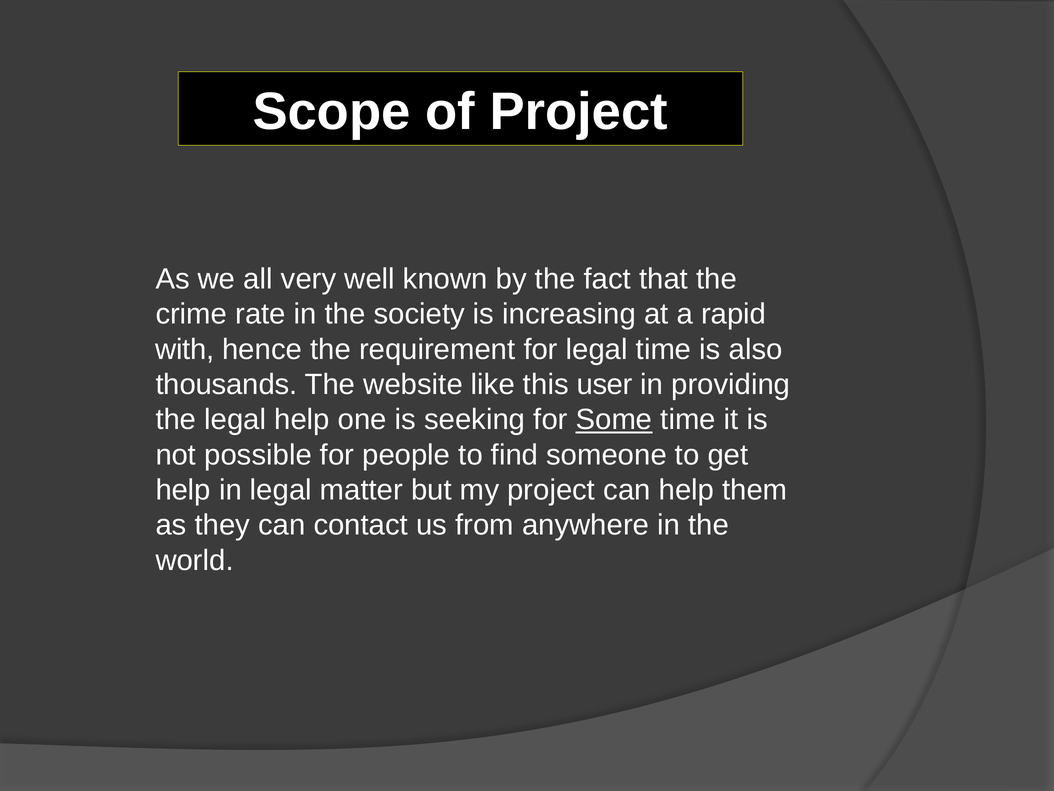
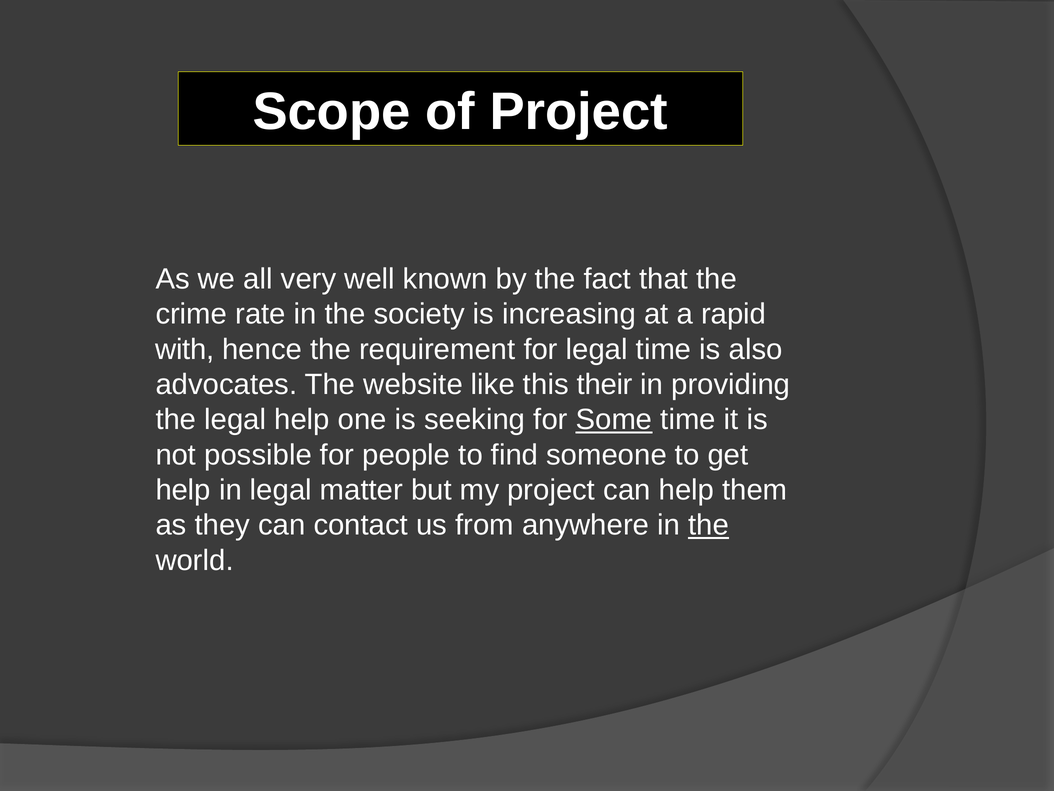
thousands: thousands -> advocates (226, 384)
user: user -> their (605, 384)
the underline: none -> present (709, 525)
